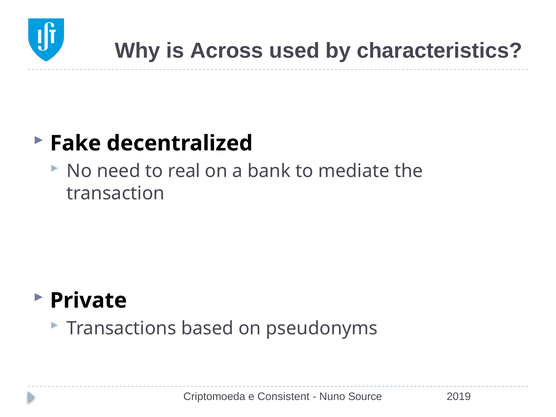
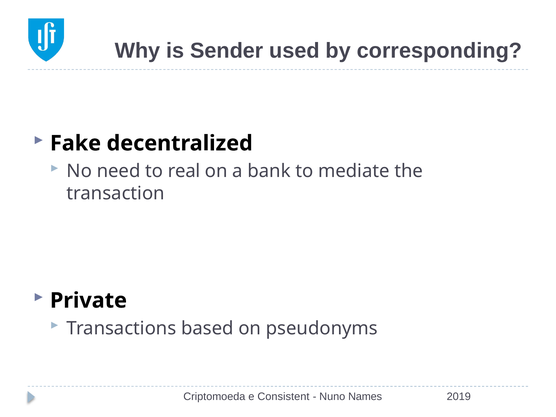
Across: Across -> Sender (227, 51)
characteristics: characteristics -> corresponding (439, 51)
Source: Source -> Names (365, 396)
